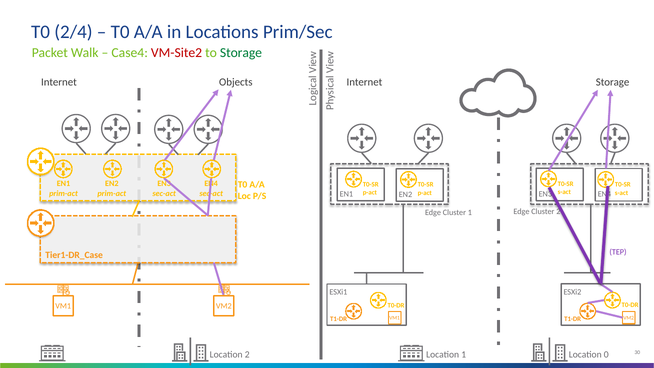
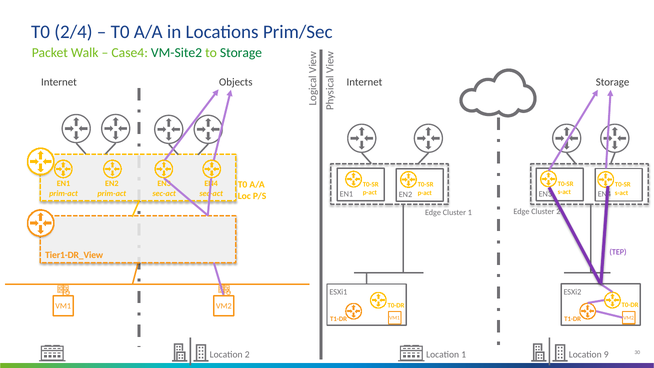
VM-Site2 colour: red -> green (177, 53)
Tier1-DR_Case: Tier1-DR_Case -> Tier1-DR_View (74, 255)
0: 0 -> 9 (606, 354)
